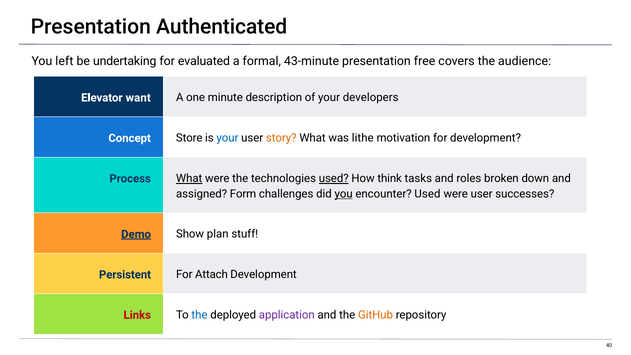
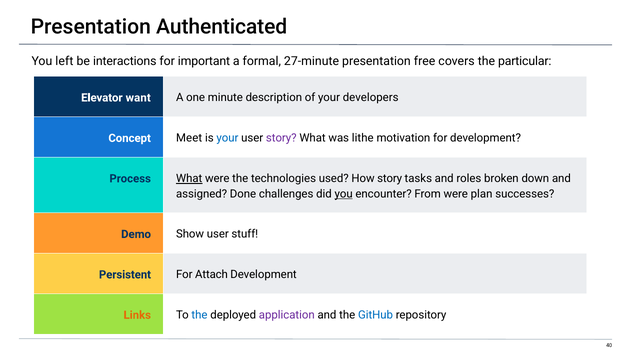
undertaking: undertaking -> interactions (125, 61)
evaluated: evaluated -> important (204, 61)
43-minute: 43-minute -> 27-minute (312, 61)
audience: audience -> particular (525, 61)
Store: Store -> Meet (189, 138)
story colour: orange -> purple (281, 138)
used underline: present -> none (334, 179)
How think: think -> story (390, 179)
Form: Form -> Done (243, 194)
encounter Used: Used -> From (428, 194)
were user: user -> plan (482, 194)
Demo underline: present -> none (136, 234)
Show plan: plan -> user (218, 234)
Links colour: red -> orange (137, 315)
GitHub colour: orange -> blue (375, 315)
